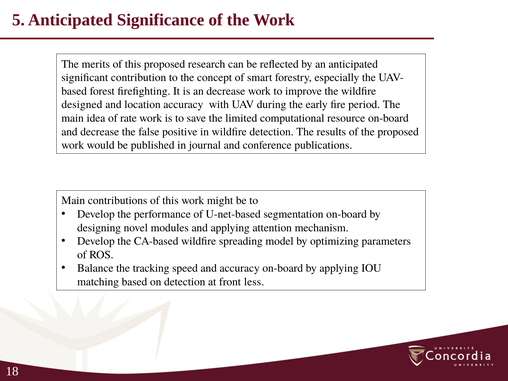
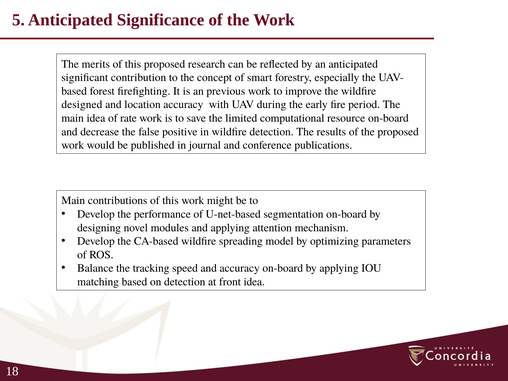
an decrease: decrease -> previous (226, 91)
front less: less -> idea (254, 282)
